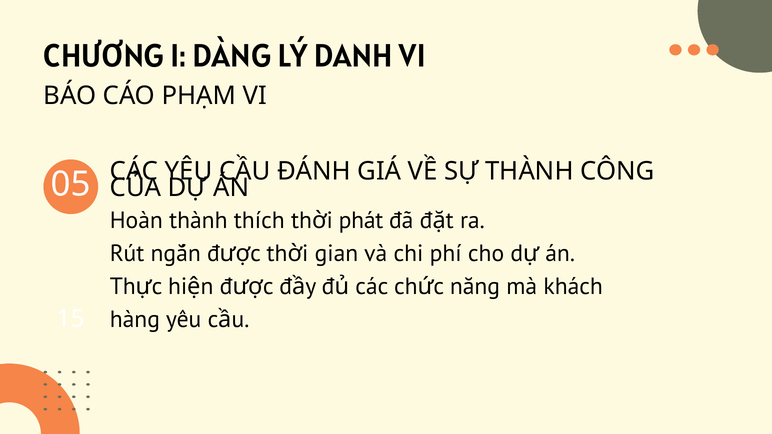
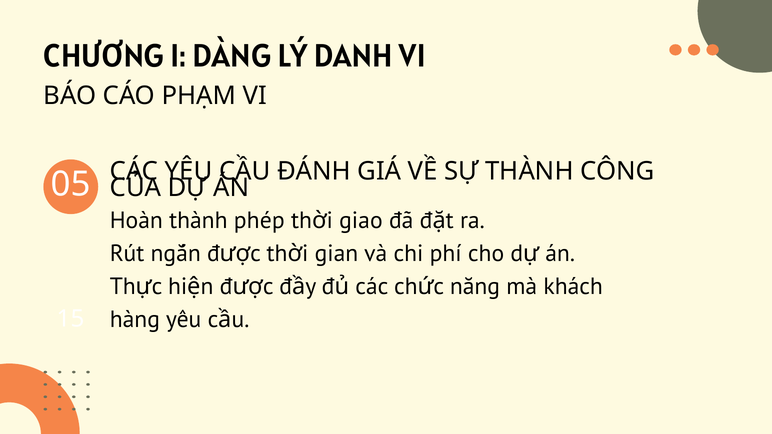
thích: thích -> phép (259, 221)
phát: phát -> giao (361, 221)
